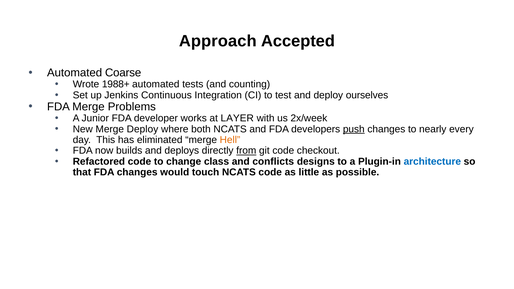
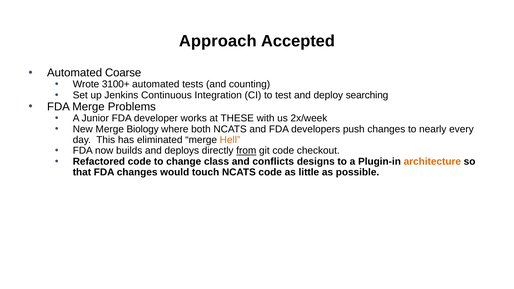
1988+: 1988+ -> 3100+ (116, 84)
ourselves: ourselves -> searching (367, 95)
LAYER: LAYER -> THESE (237, 118)
Merge Deploy: Deploy -> Biology (143, 129)
push underline: present -> none (354, 129)
architecture colour: blue -> orange (432, 162)
